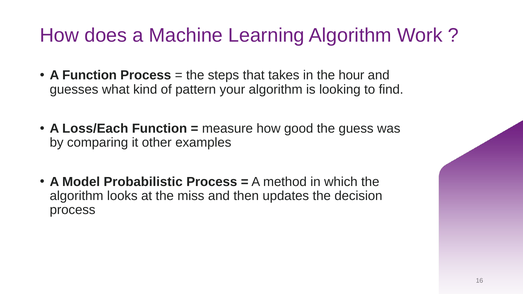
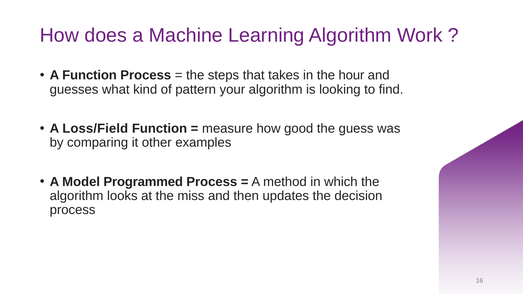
Loss/Each: Loss/Each -> Loss/Field (95, 129)
Probabilistic: Probabilistic -> Programmed (143, 182)
